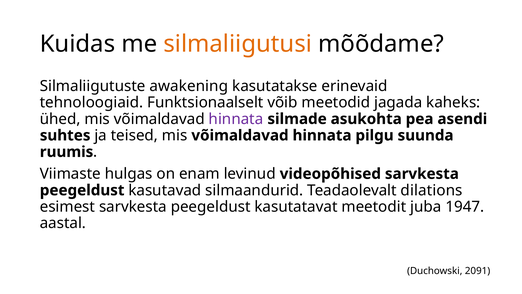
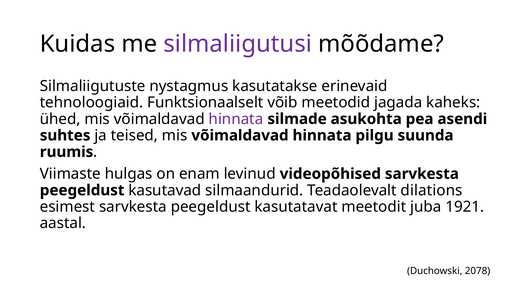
silmaliigutusi colour: orange -> purple (238, 44)
awakening: awakening -> nystagmus (189, 86)
1947: 1947 -> 1921 (465, 207)
2091: 2091 -> 2078 (478, 271)
